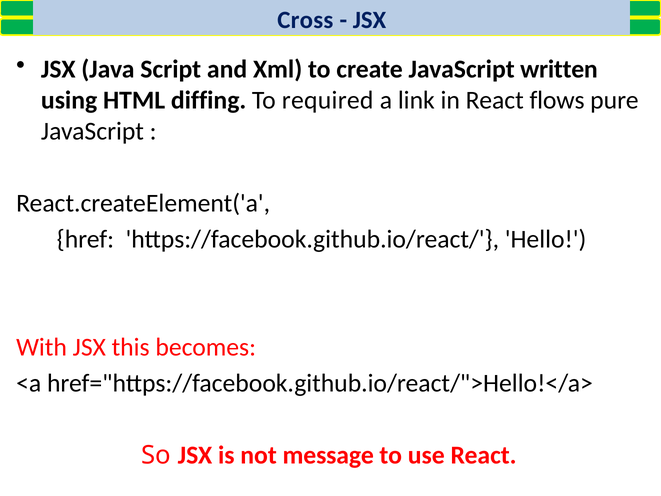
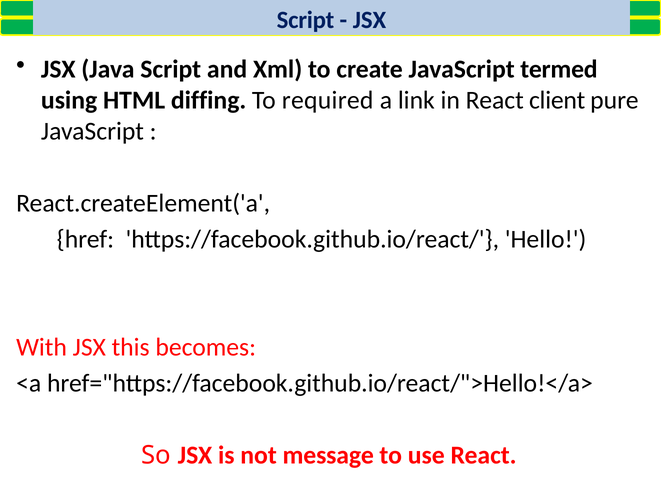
Cross: Cross -> Script (306, 20)
written: written -> termed (559, 69)
flows: flows -> client (557, 100)
